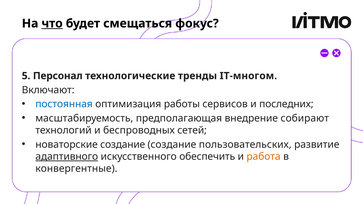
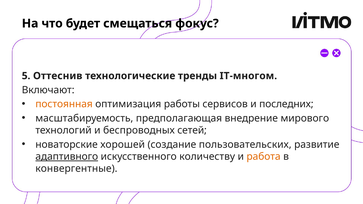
что underline: present -> none (52, 23)
Персонал: Персонал -> Оттеснив (58, 76)
постоянная colour: blue -> orange (64, 104)
собирают: собирают -> мирового (305, 118)
новаторские создание: создание -> хорошей (123, 145)
обеспечить: обеспечить -> количеству (207, 157)
